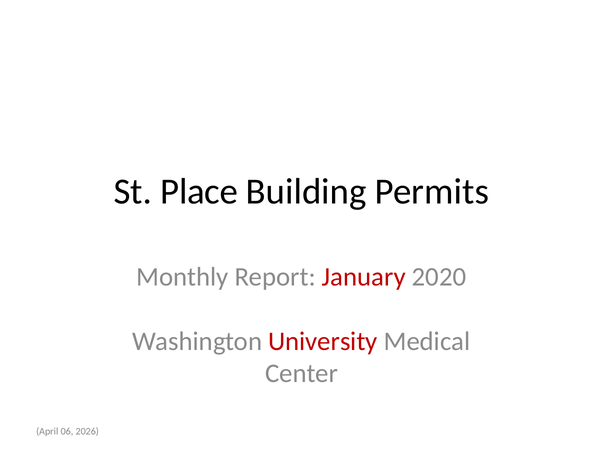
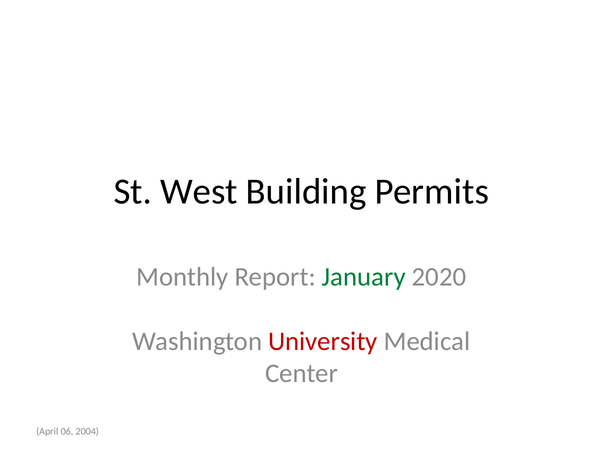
Place: Place -> West (199, 192)
January colour: red -> green (364, 277)
2026: 2026 -> 2004 (87, 432)
